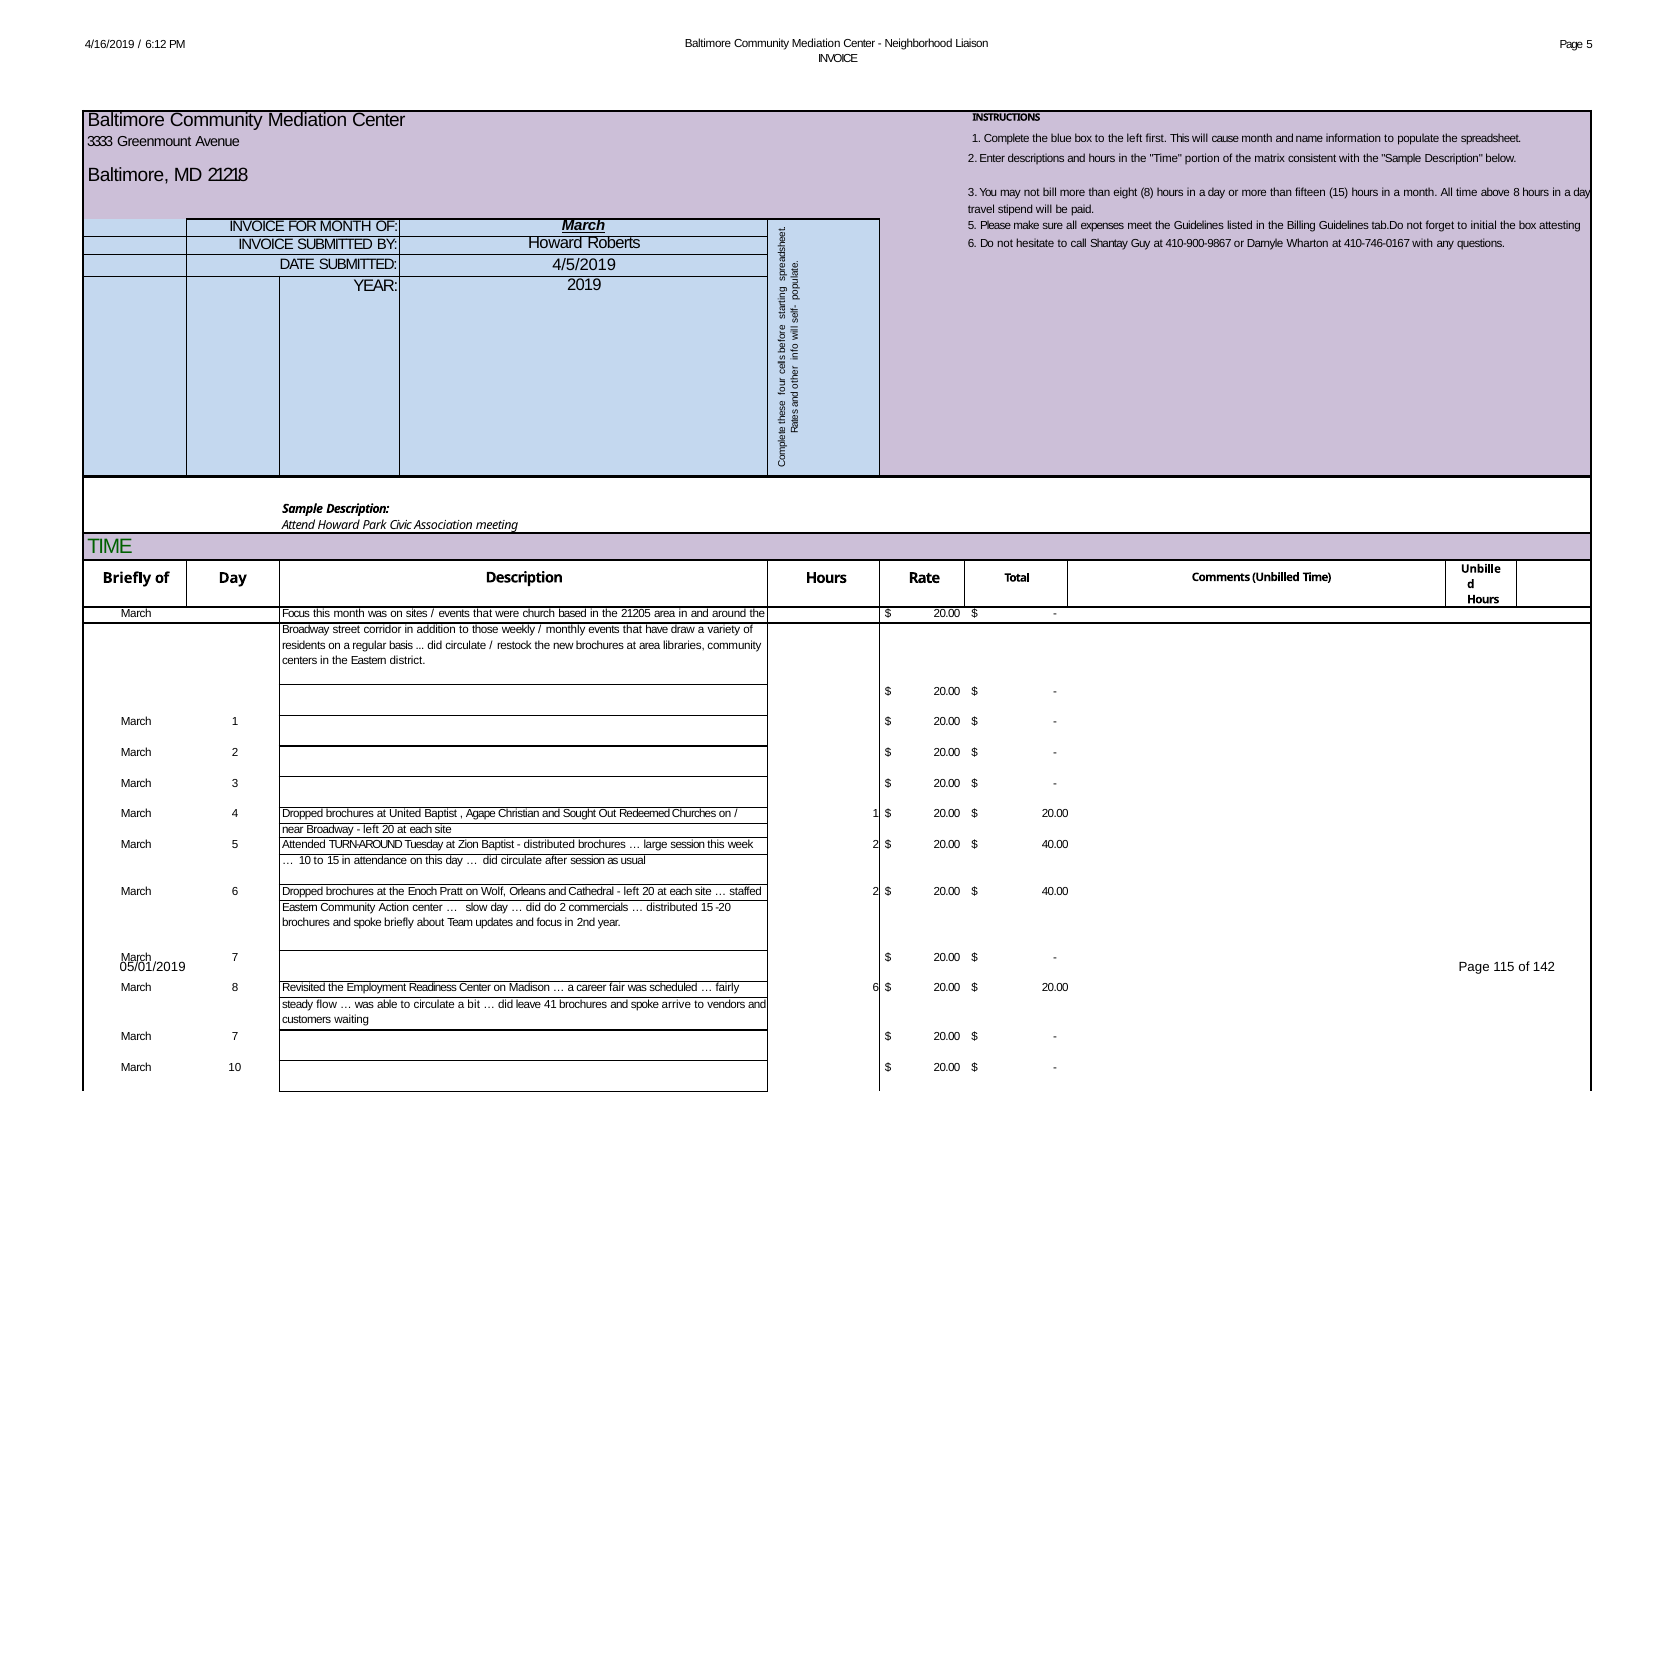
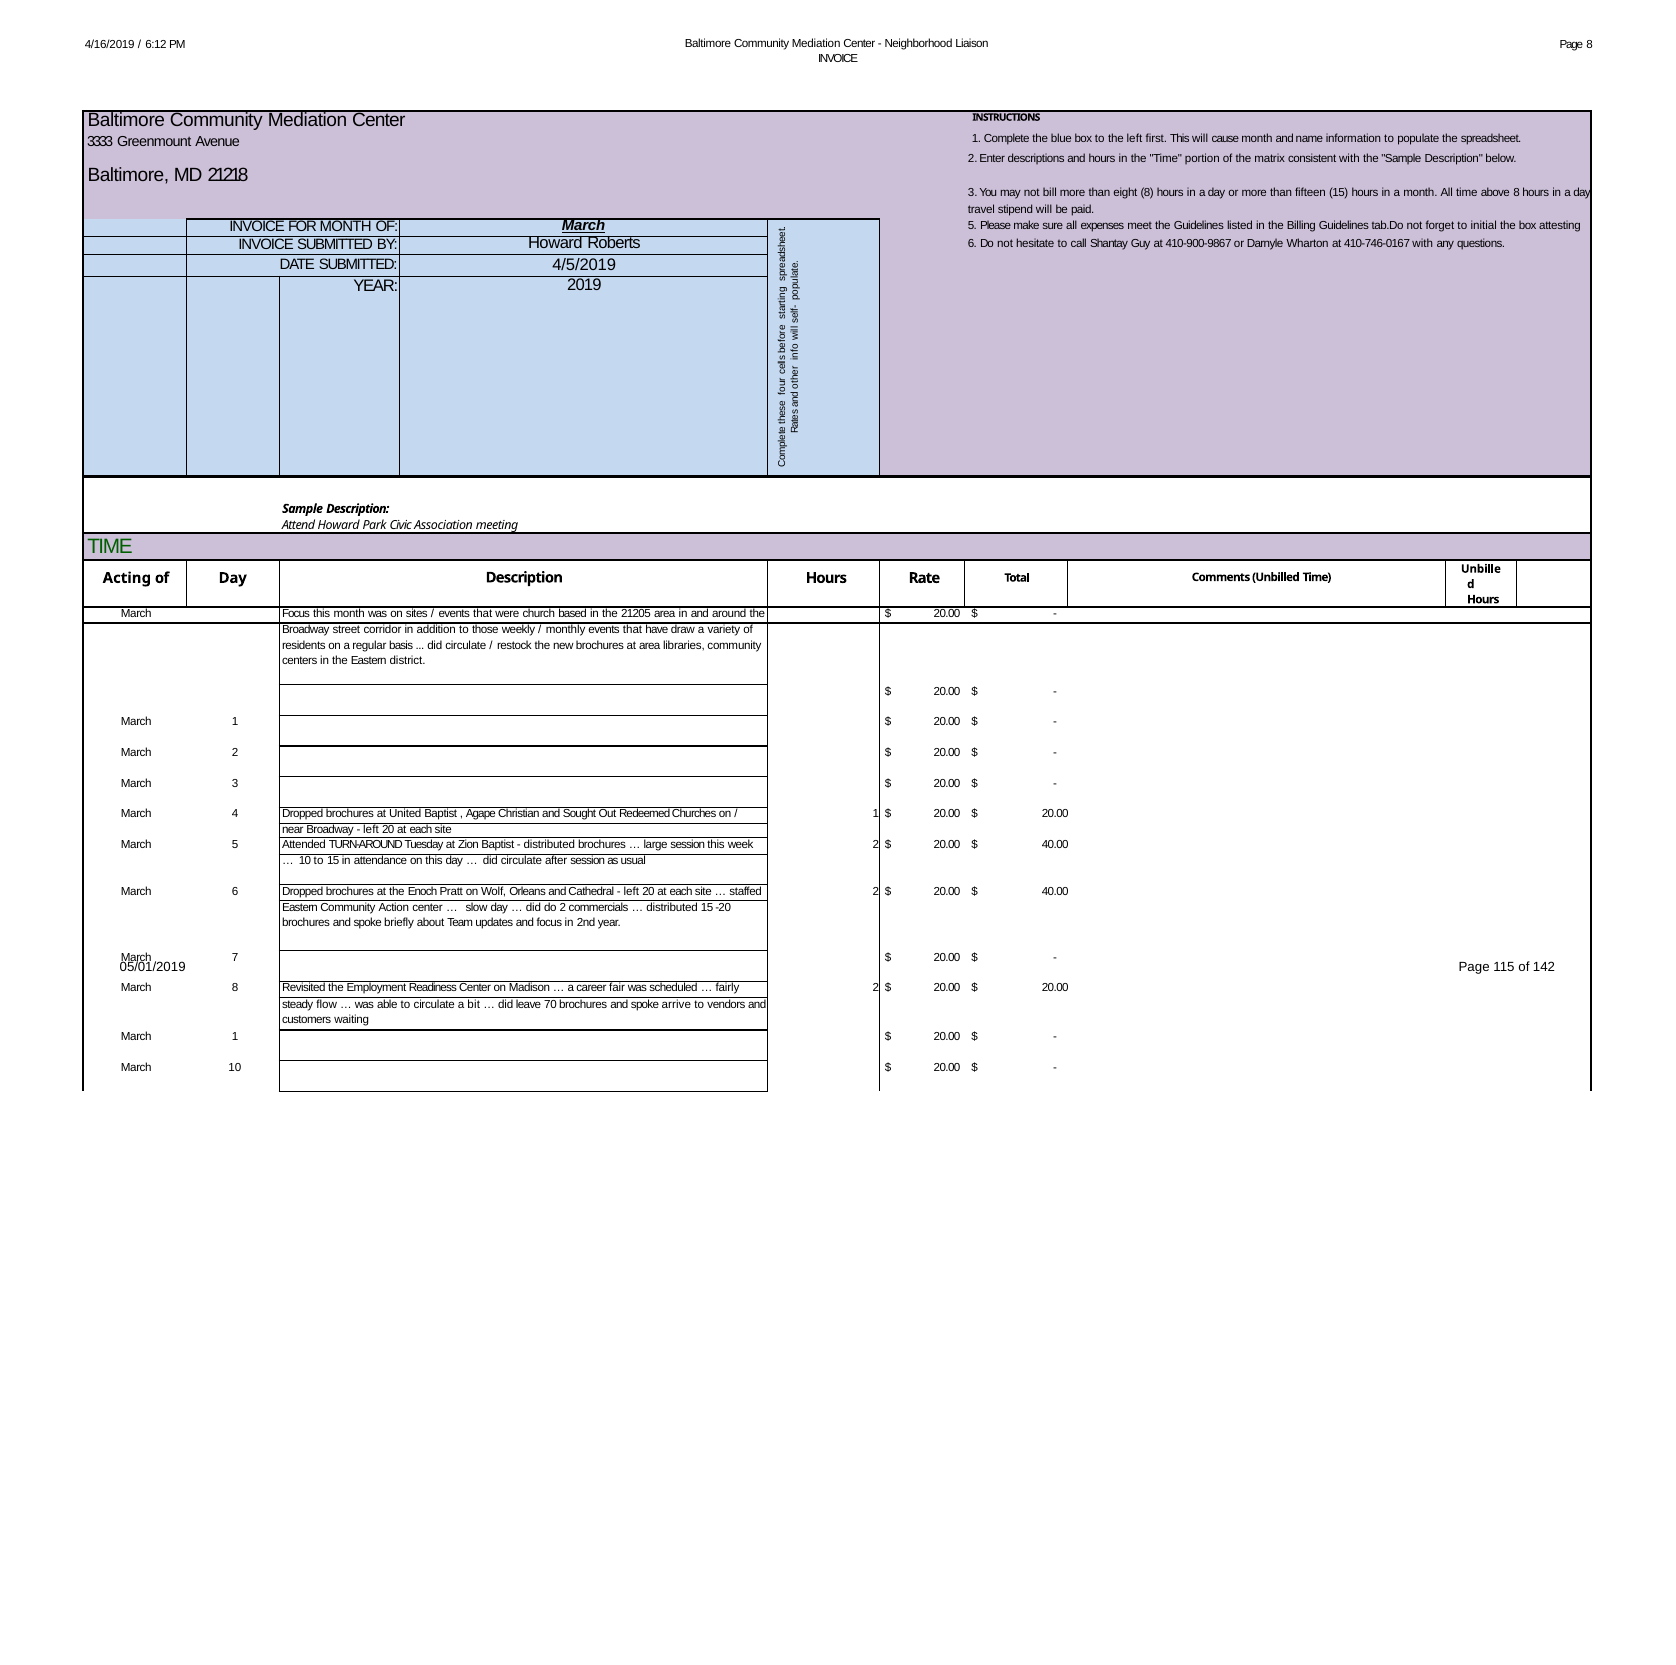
Page 5: 5 -> 8 (1590, 44)
Briefly: Briefly -> Acting (127, 578)
fairly 6: 6 -> 2 (876, 987)
41: 41 -> 70 (551, 1004)
7: 7 -> 1 (235, 1036)
